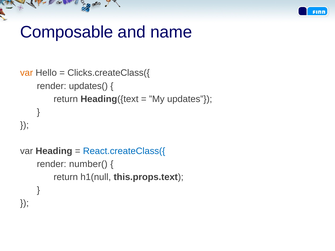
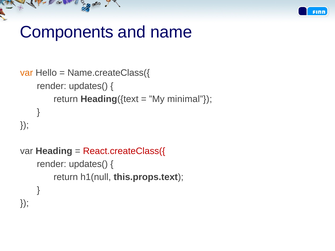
Composable: Composable -> Components (67, 32)
Clicks.createClass({: Clicks.createClass({ -> Name.createClass({ (109, 73)
updates: updates -> minimal (190, 99)
React.createClass({ colour: blue -> red (124, 151)
number(: number( -> updates( (88, 164)
